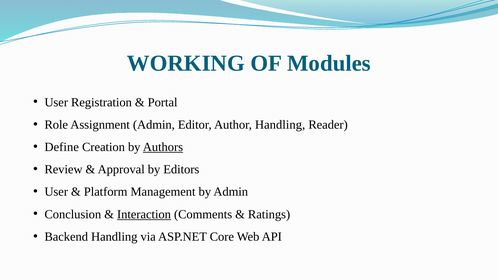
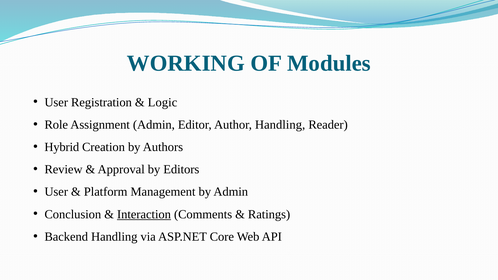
Portal: Portal -> Logic (163, 102)
Define: Define -> Hybrid (62, 147)
Authors underline: present -> none (163, 147)
